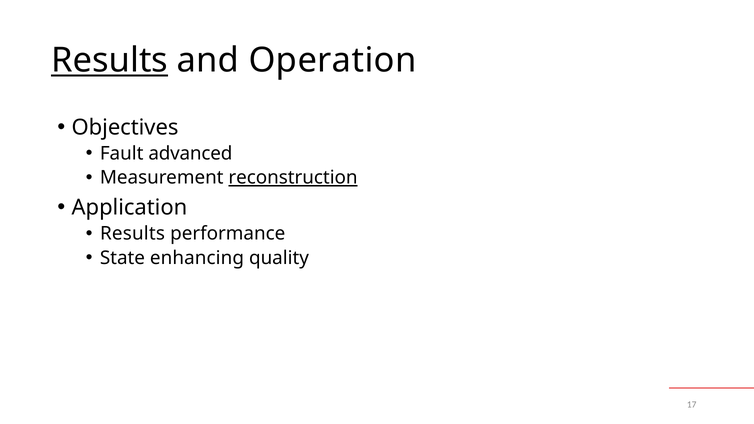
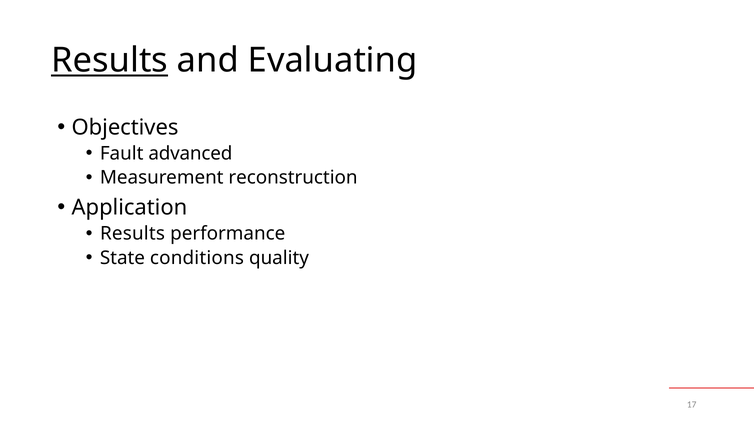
Operation: Operation -> Evaluating (333, 61)
reconstruction underline: present -> none (293, 178)
enhancing: enhancing -> conditions (197, 258)
